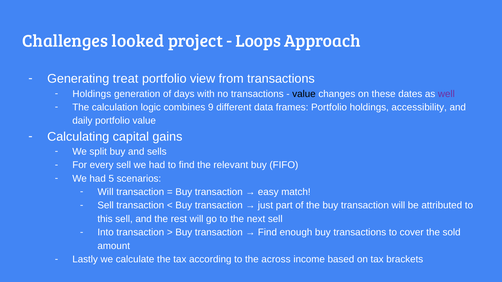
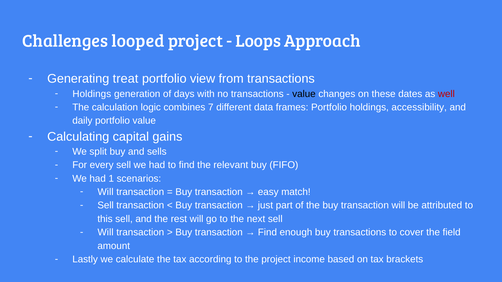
looked: looked -> looped (138, 41)
well colour: purple -> red (446, 94)
9: 9 -> 7 (211, 107)
5: 5 -> 1 (111, 179)
Into: Into -> Will (106, 233)
sold: sold -> field (452, 233)
the across: across -> project (276, 260)
